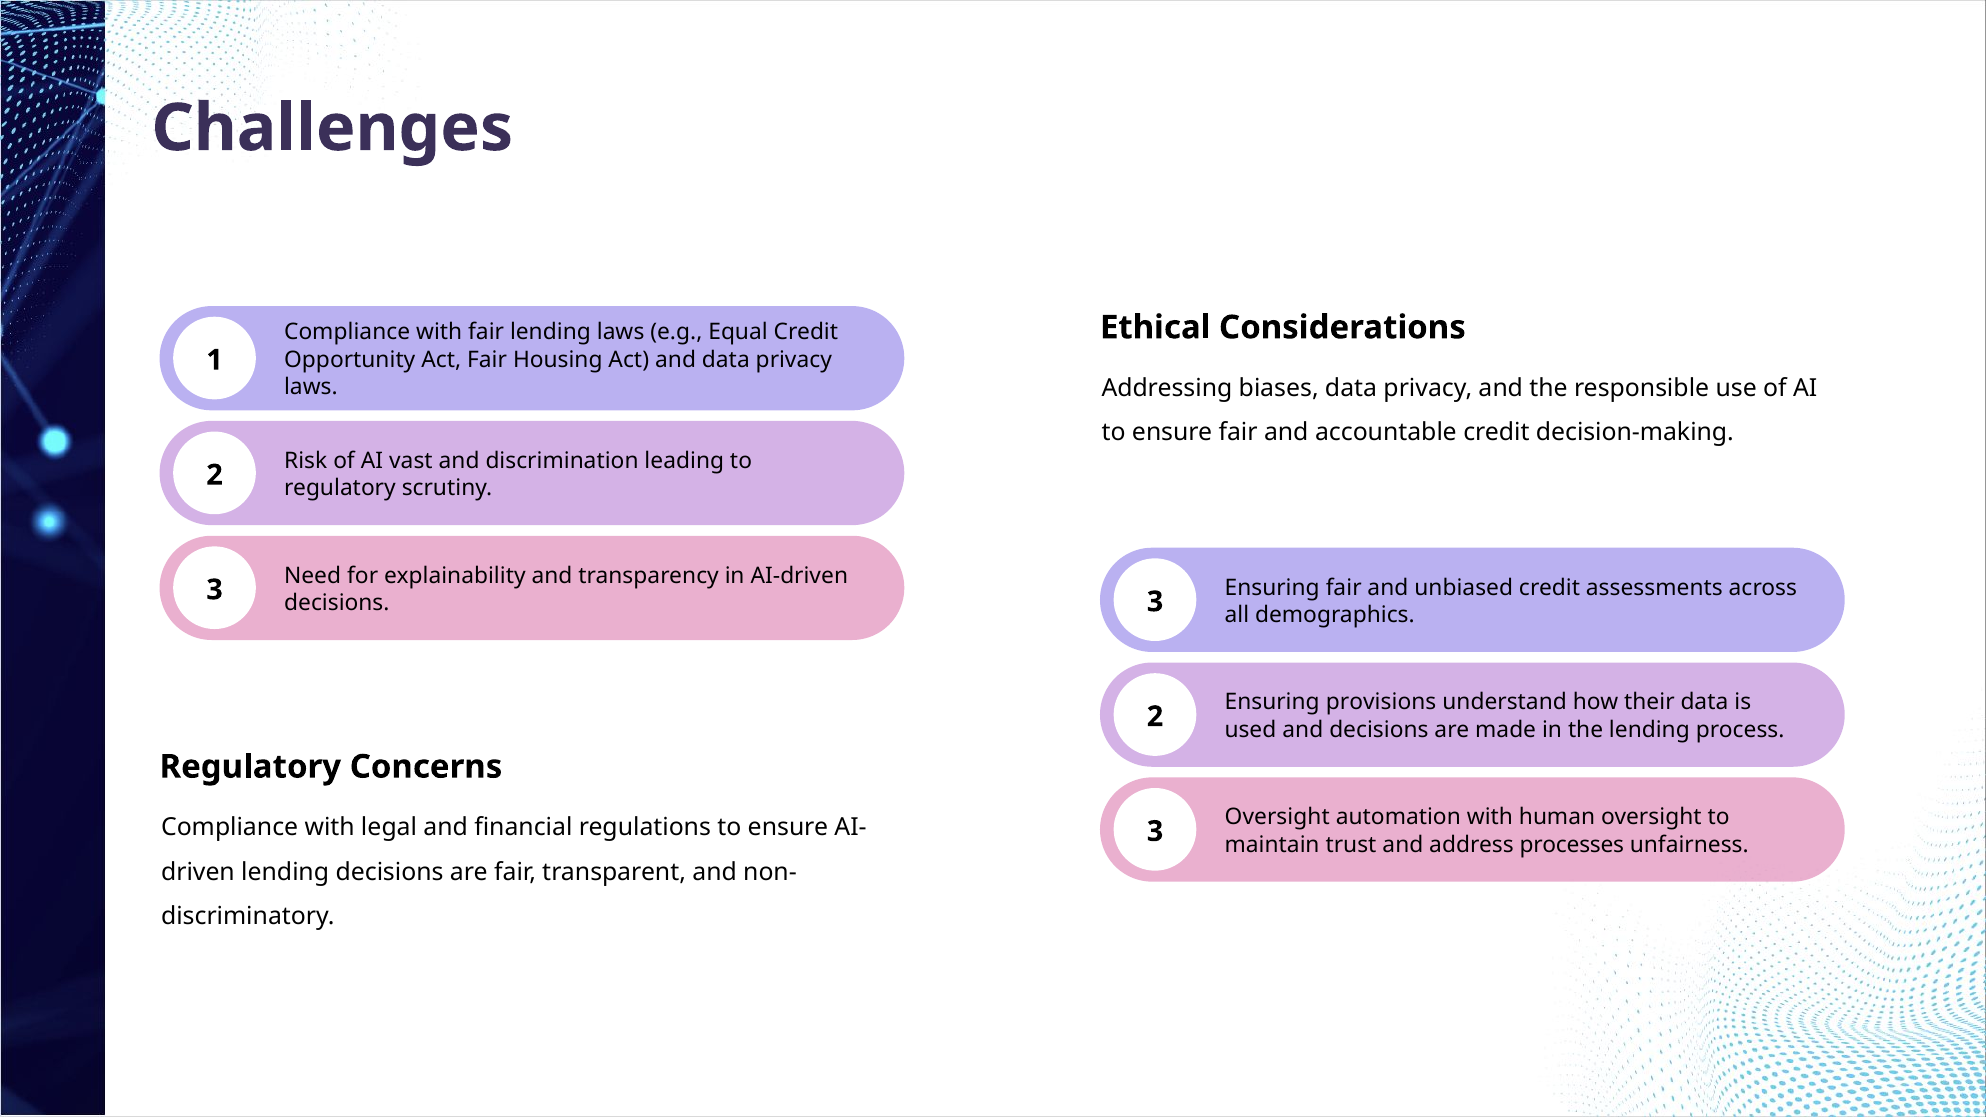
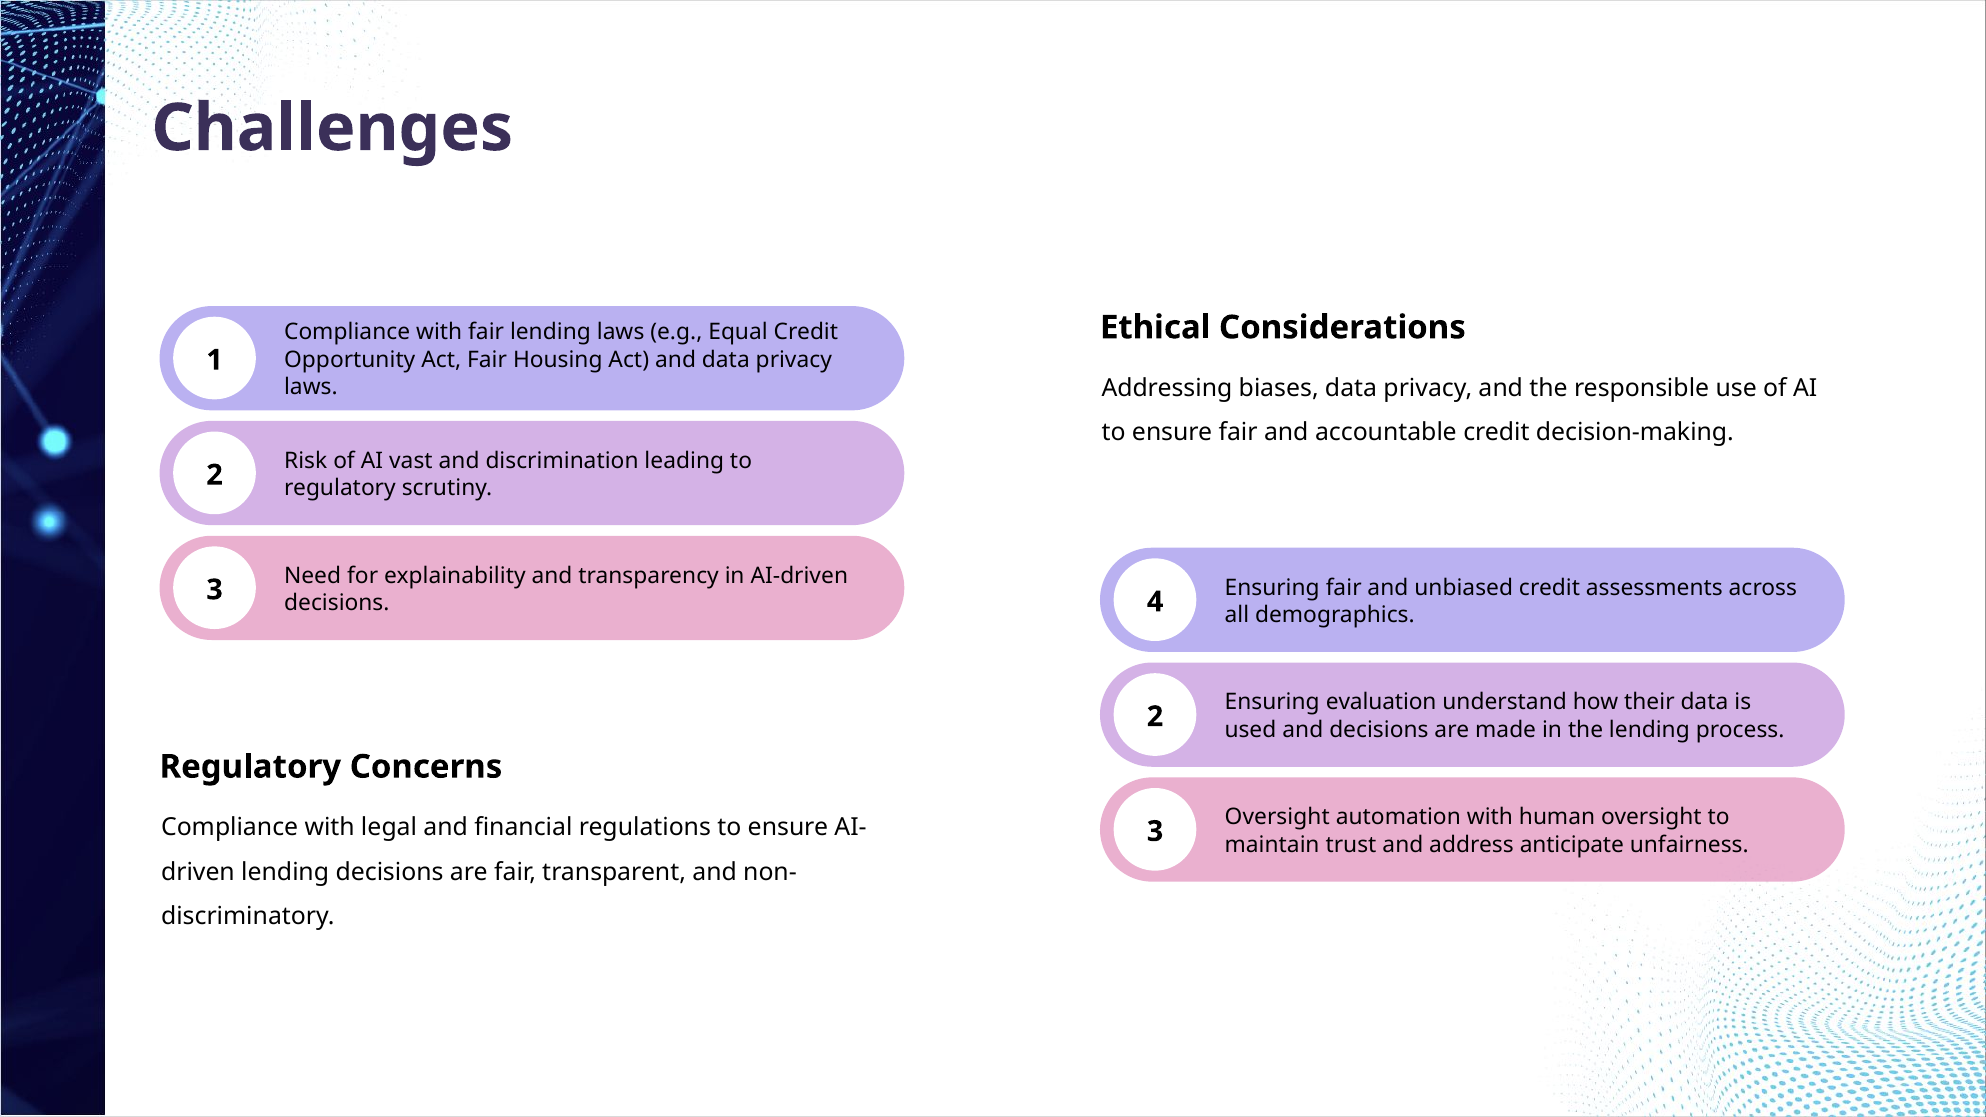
decisions 3: 3 -> 4 (1155, 602)
provisions: provisions -> evaluation (1381, 703)
processes: processes -> anticipate (1572, 845)
